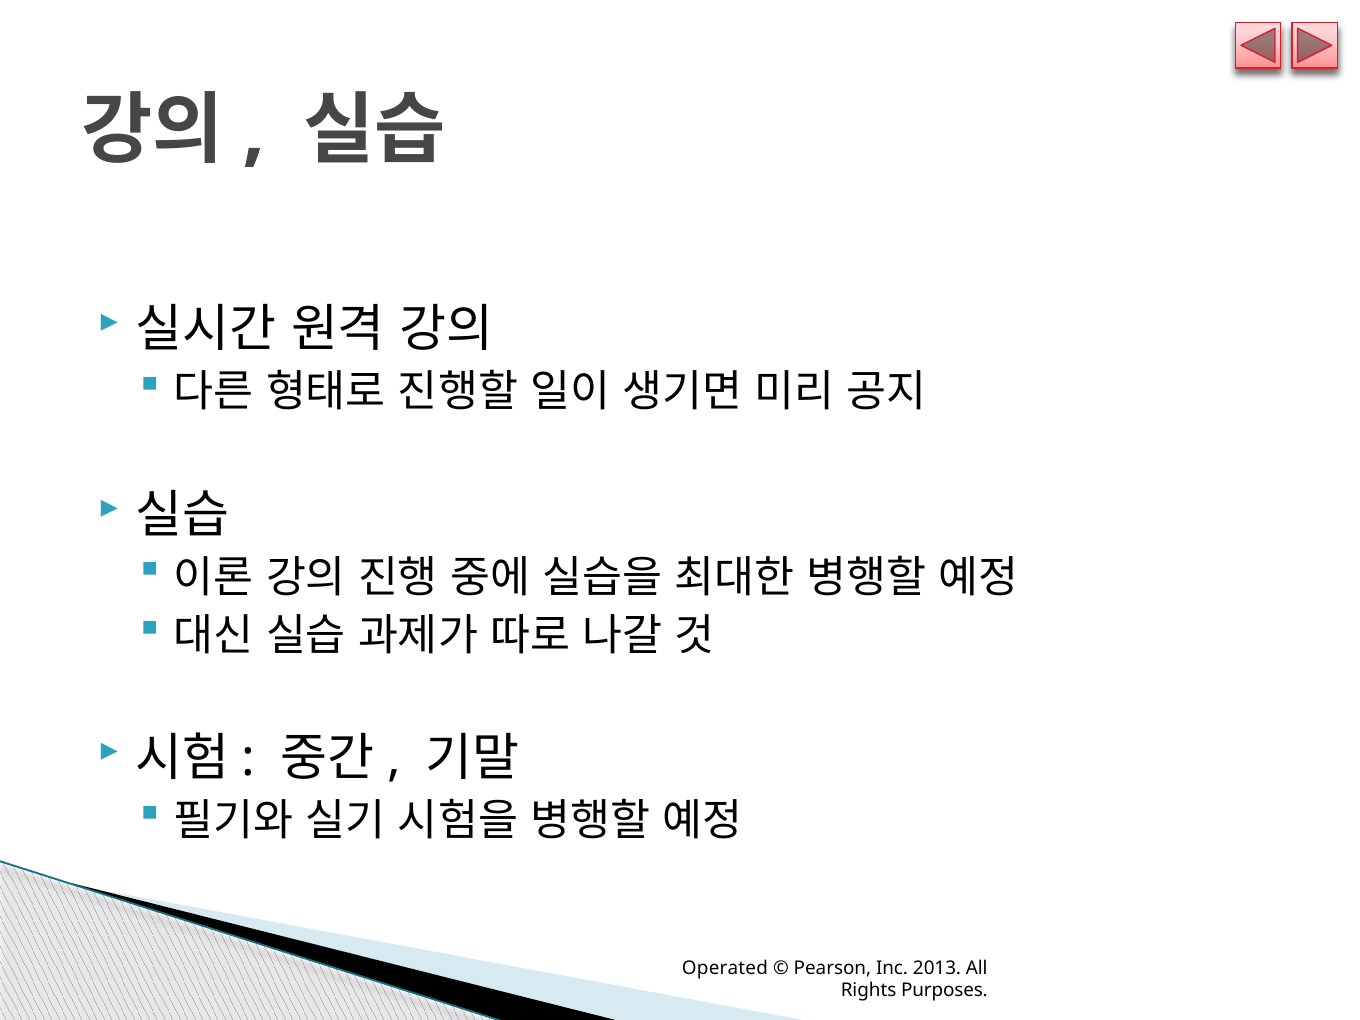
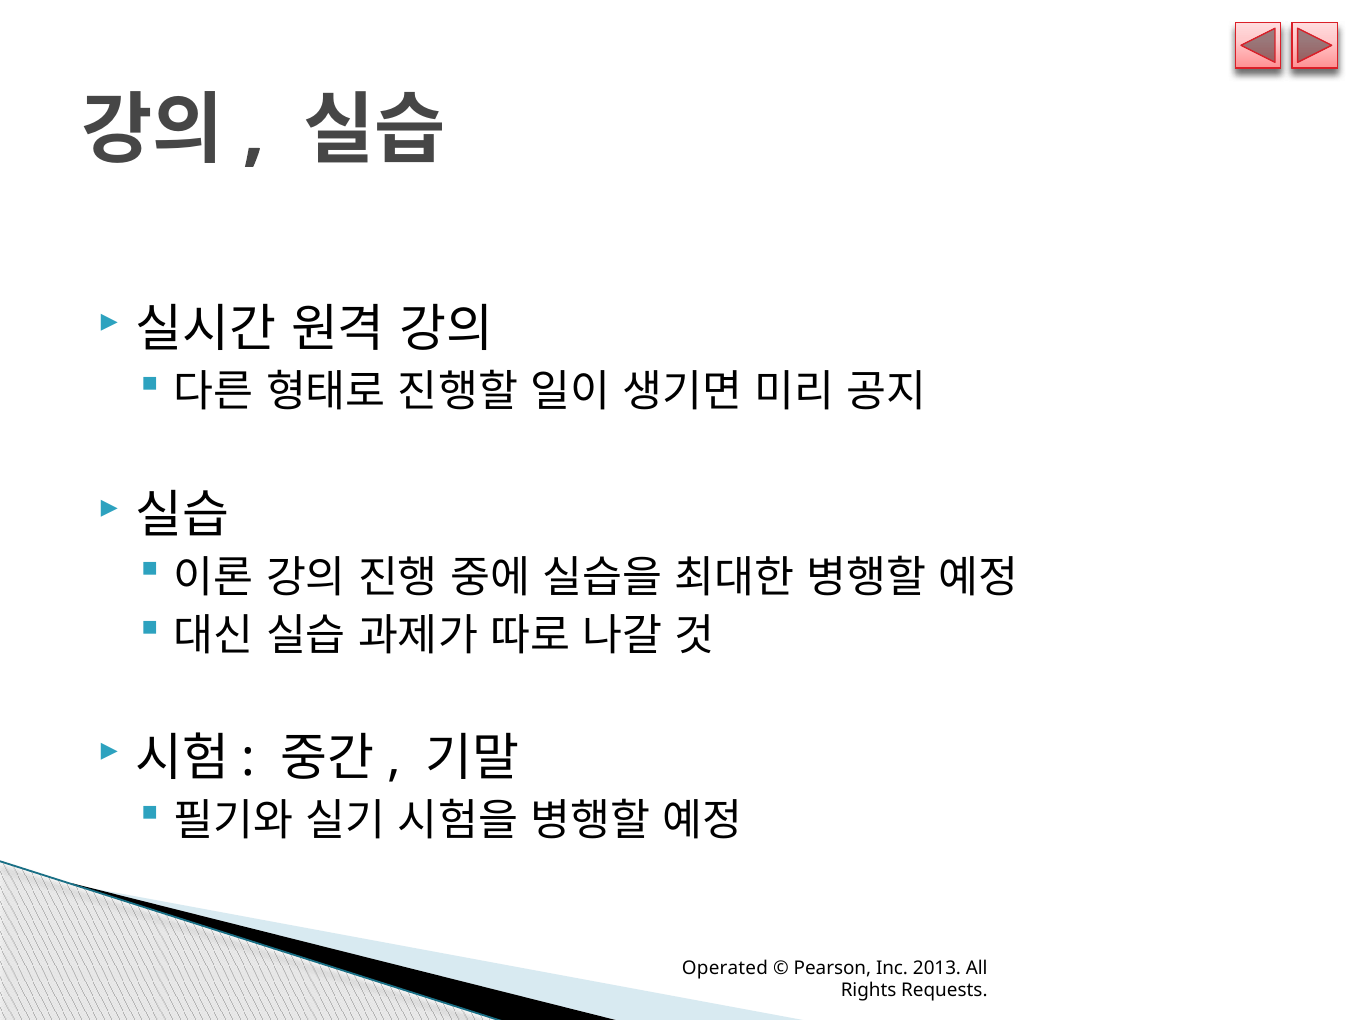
Purposes: Purposes -> Requests (944, 991)
